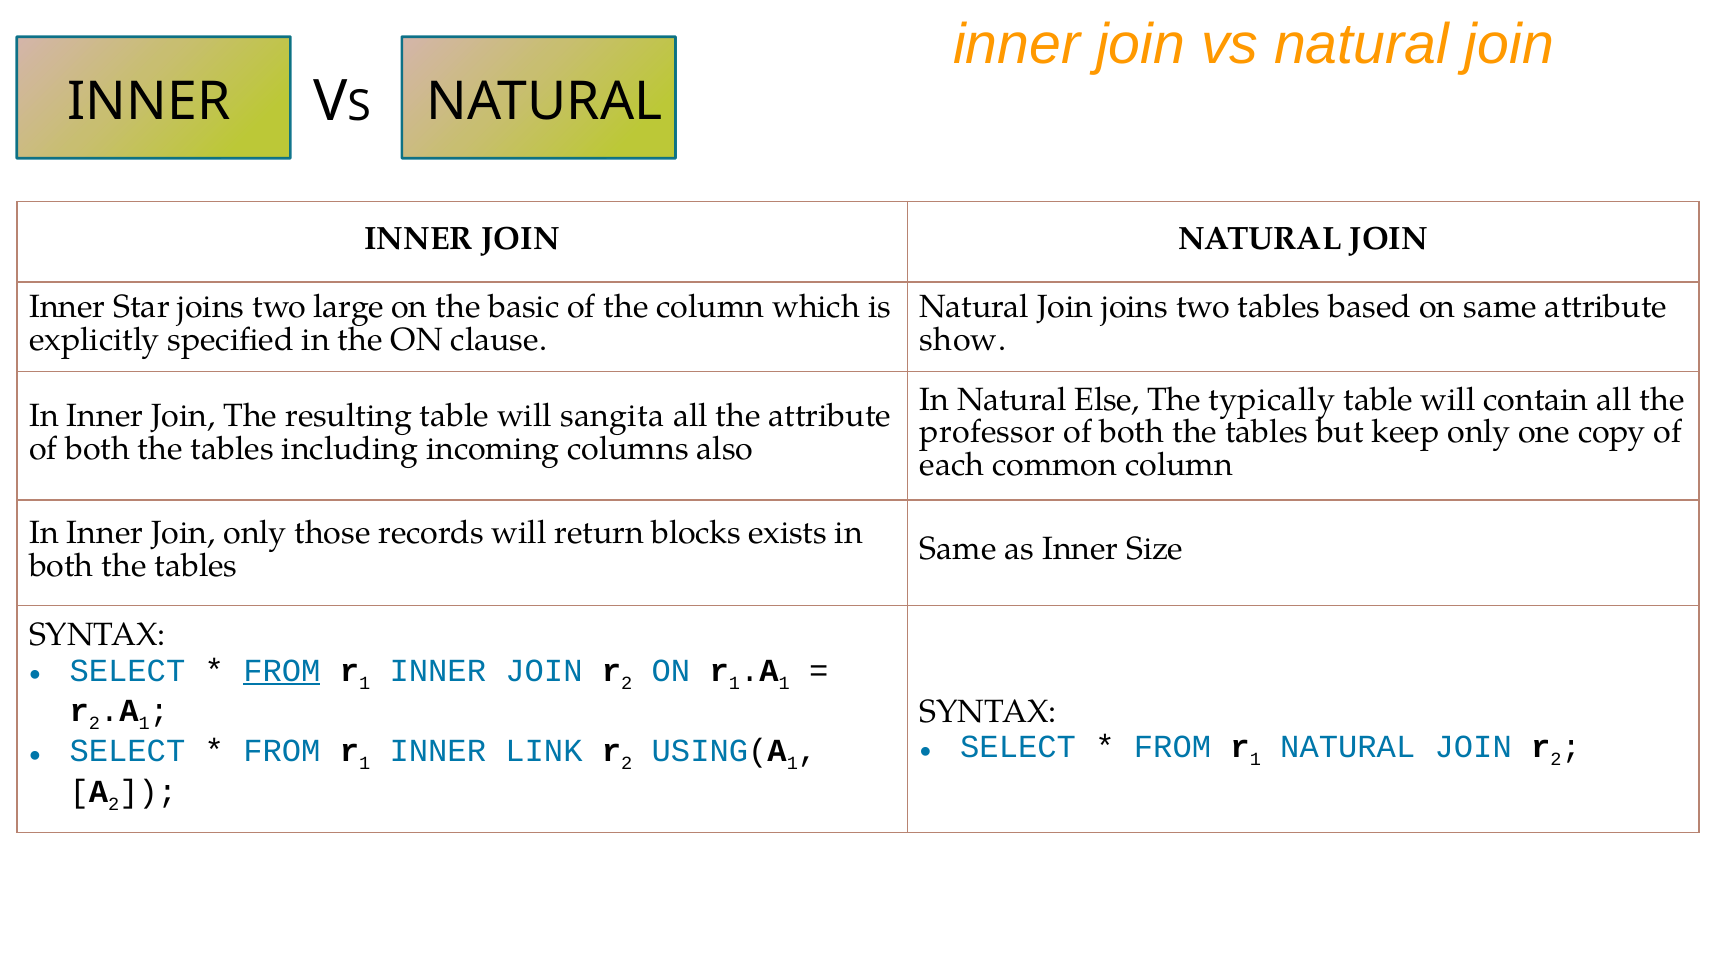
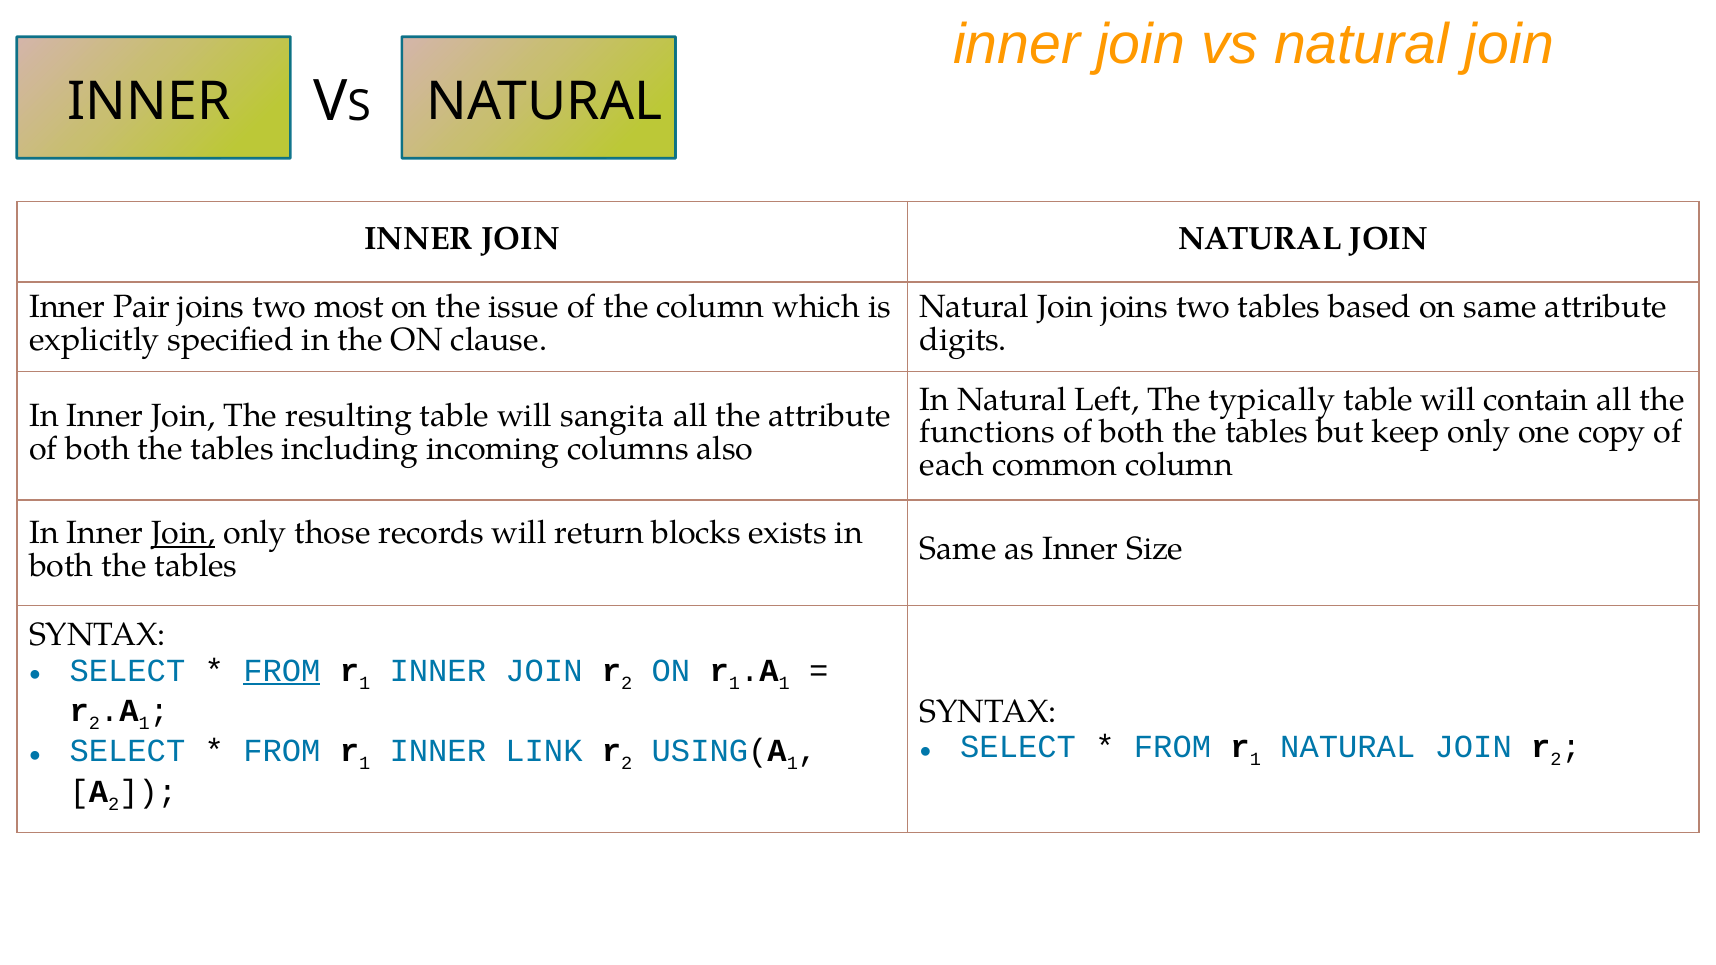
Star: Star -> Pair (142, 307)
large: large -> most (349, 307)
basic: basic -> issue (524, 307)
show: show -> digits (963, 340)
Else: Else -> Left (1107, 400)
professor: professor -> functions (988, 432)
Join underline: none -> present (183, 533)
